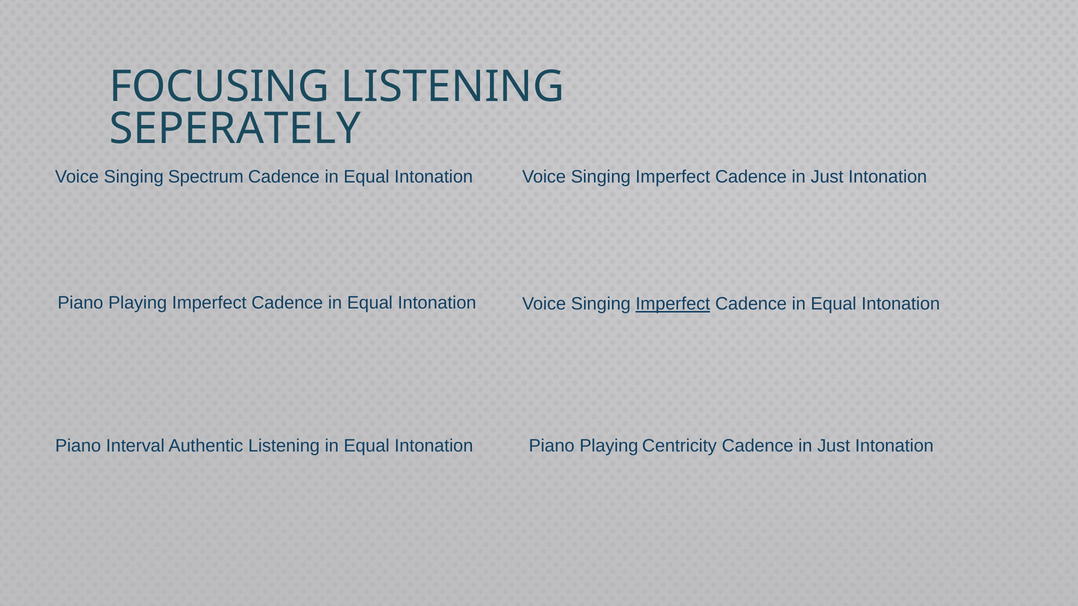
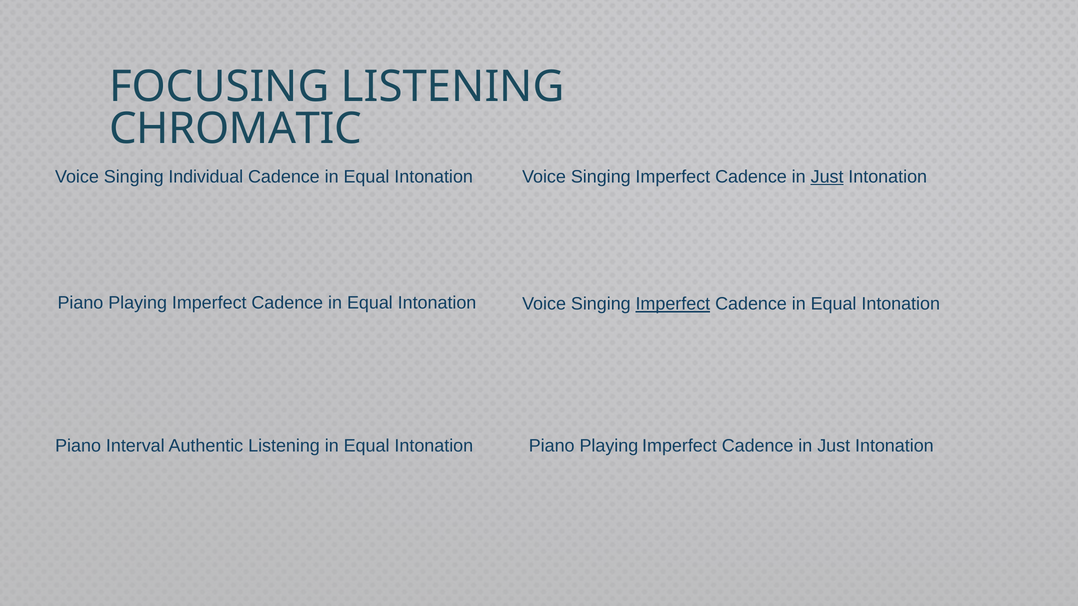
SEPERATELY: SEPERATELY -> CHROMATIC (235, 129)
Spectrum: Spectrum -> Individual (206, 177)
Just underline: none -> present (827, 177)
Centricity: Centricity -> Imperfect (679, 446)
